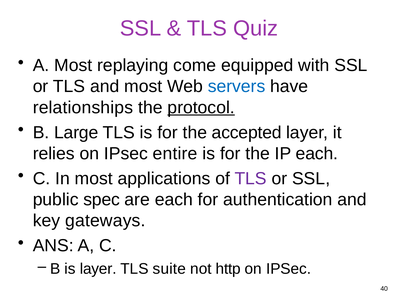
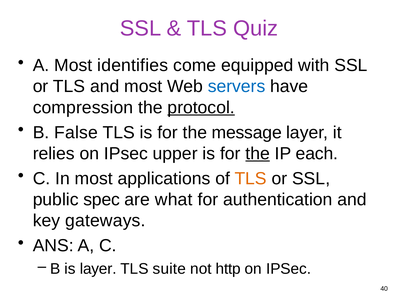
replaying: replaying -> identifies (133, 65)
relationships: relationships -> compression (83, 108)
Large: Large -> False (76, 133)
accepted: accepted -> message (247, 133)
entire: entire -> upper (175, 154)
the underline: none -> present (258, 154)
TLS colour: purple -> orange (251, 179)
are each: each -> what (174, 200)
